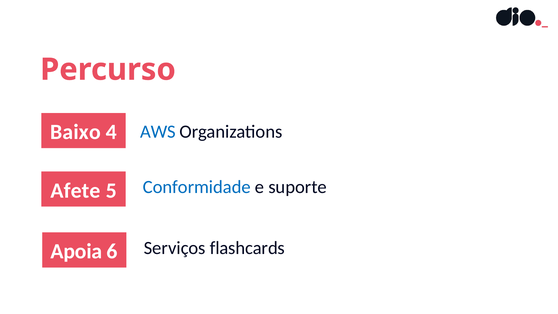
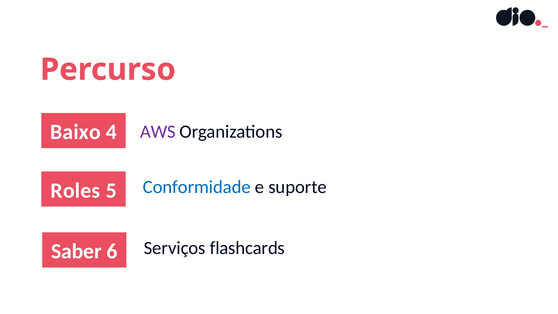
AWS colour: blue -> purple (158, 132)
Afete: Afete -> Roles (75, 190)
Apoia: Apoia -> Saber (76, 251)
